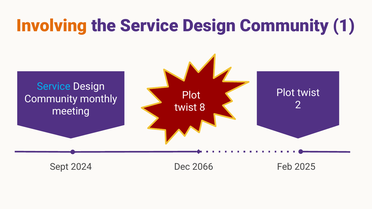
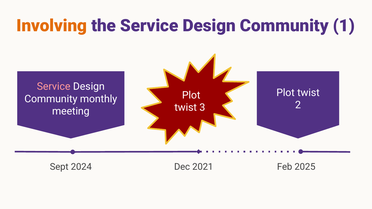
Service colour: light blue -> pink (54, 87)
8: 8 -> 3 (202, 108)
2066: 2066 -> 2021 (203, 167)
